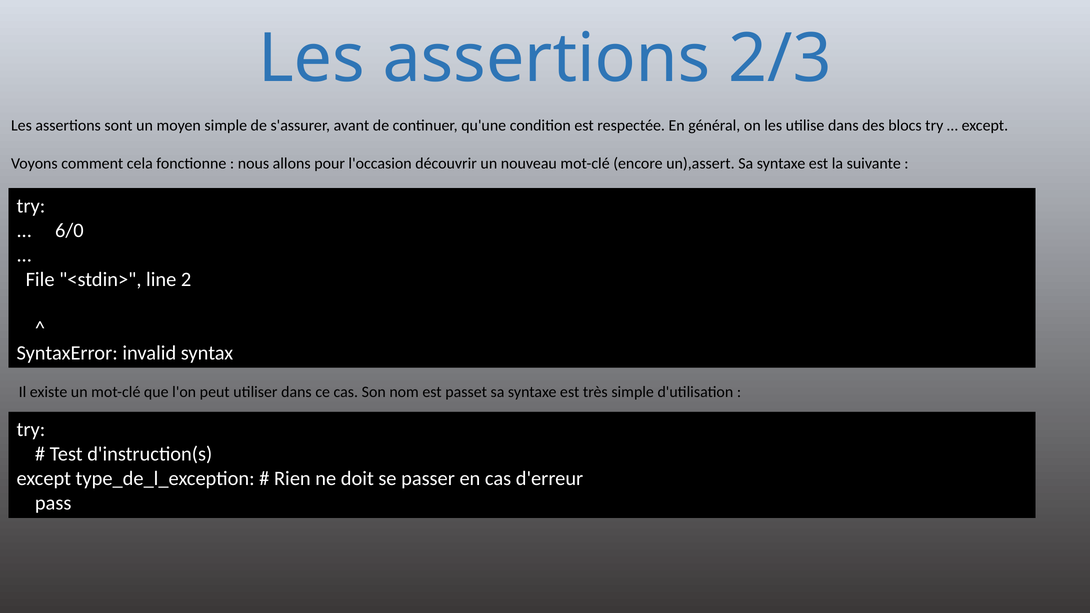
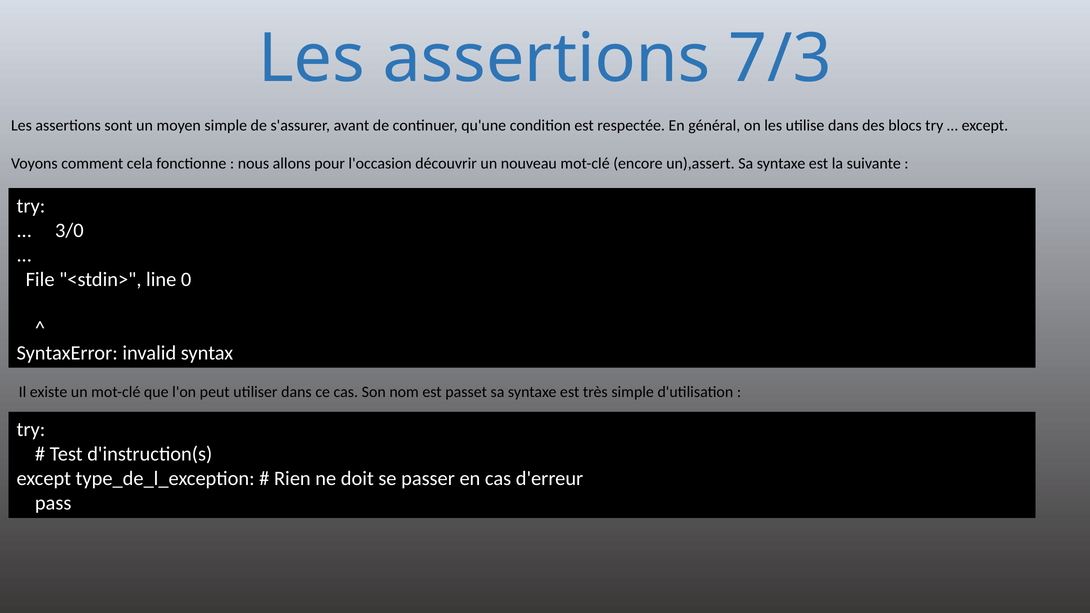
2/3: 2/3 -> 7/3 (780, 59)
6/0: 6/0 -> 3/0 (69, 230)
2: 2 -> 0 (186, 279)
